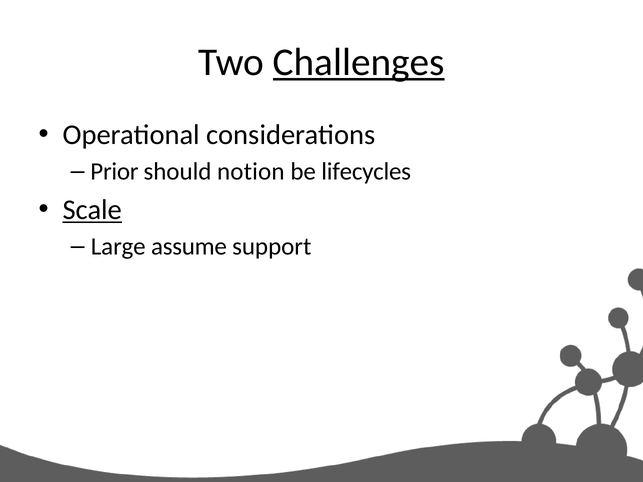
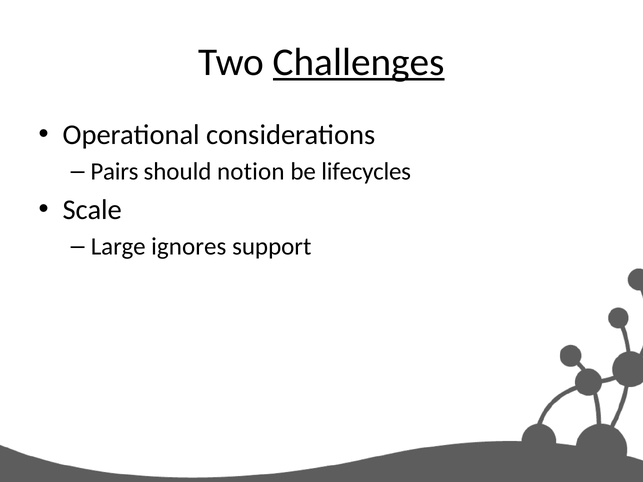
Prior: Prior -> Pairs (114, 172)
Scale underline: present -> none (92, 210)
assume: assume -> ignores (189, 247)
